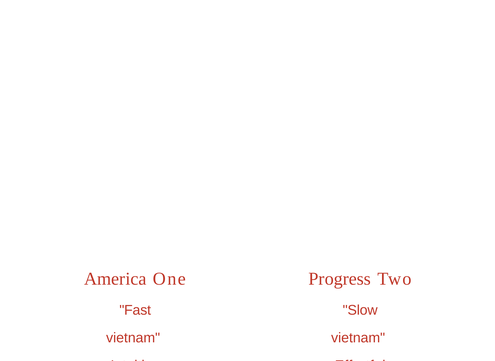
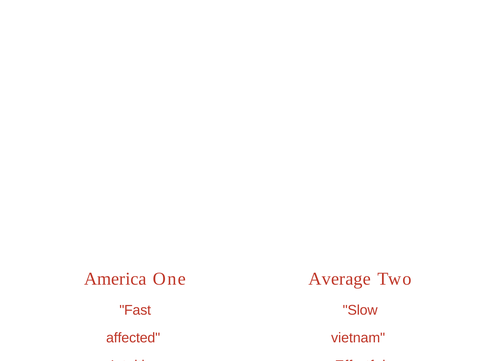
Progress: Progress -> Average (340, 279)
vietnam: vietnam -> affected (133, 338)
